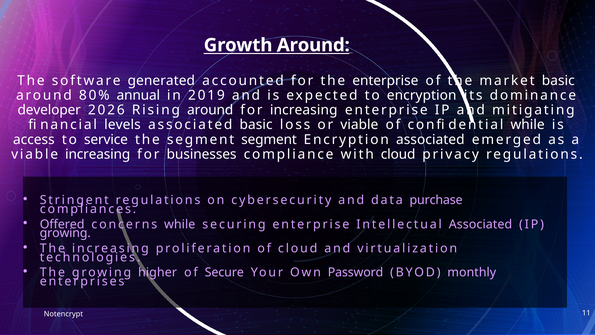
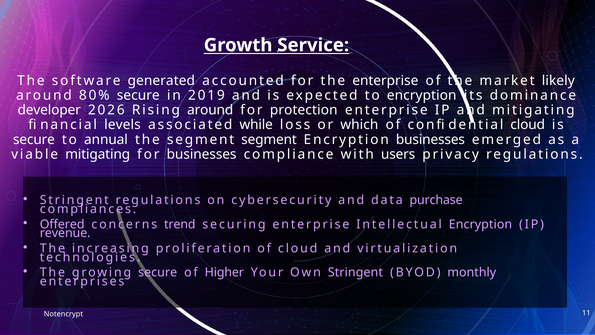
Growth Around: Around -> Service (313, 45)
market basic: basic -> likely (558, 81)
80% annual: annual -> secure (138, 95)
for increasing: increasing -> protection (304, 110)
associated basic: basic -> while (256, 125)
or viable: viable -> which (359, 125)
while: while -> cloud (528, 125)
access: access -> secure (34, 139)
service: service -> annual (106, 139)
Encryption associated: associated -> businesses (430, 139)
viable increasing: increasing -> mitigating (98, 154)
with cloud: cloud -> users (398, 154)
concerns while: while -> trend (180, 224)
Intellectual Associated: Associated -> Encryption (480, 224)
growing: growing -> revenue (65, 233)
growing higher: higher -> secure (158, 272)
Secure: Secure -> Higher (224, 272)
Own Password: Password -> Stringent (355, 272)
